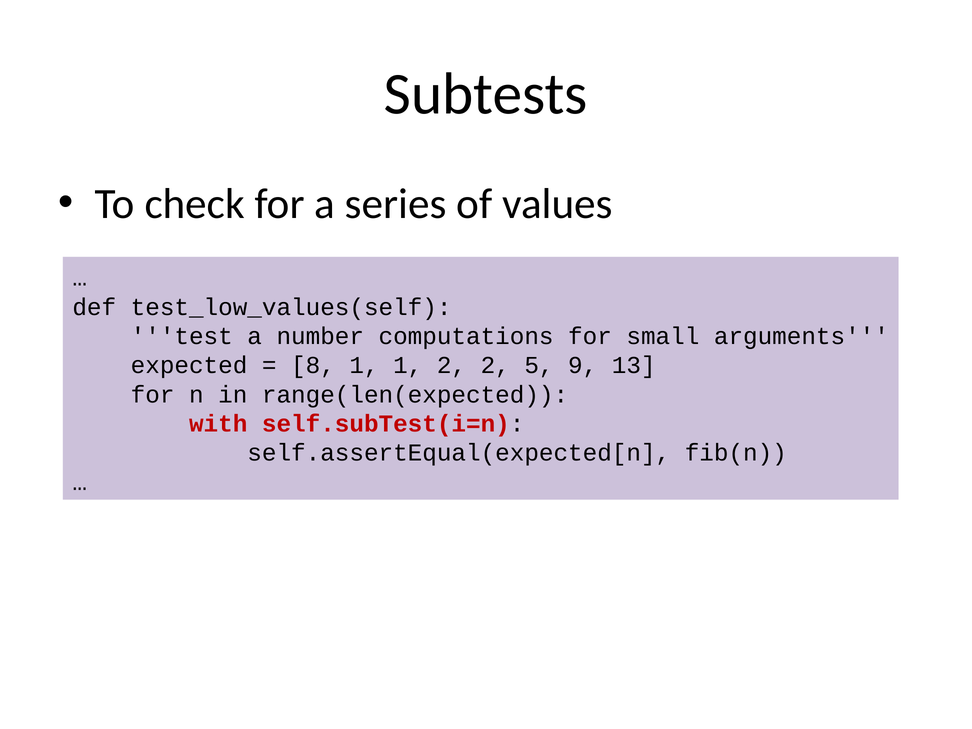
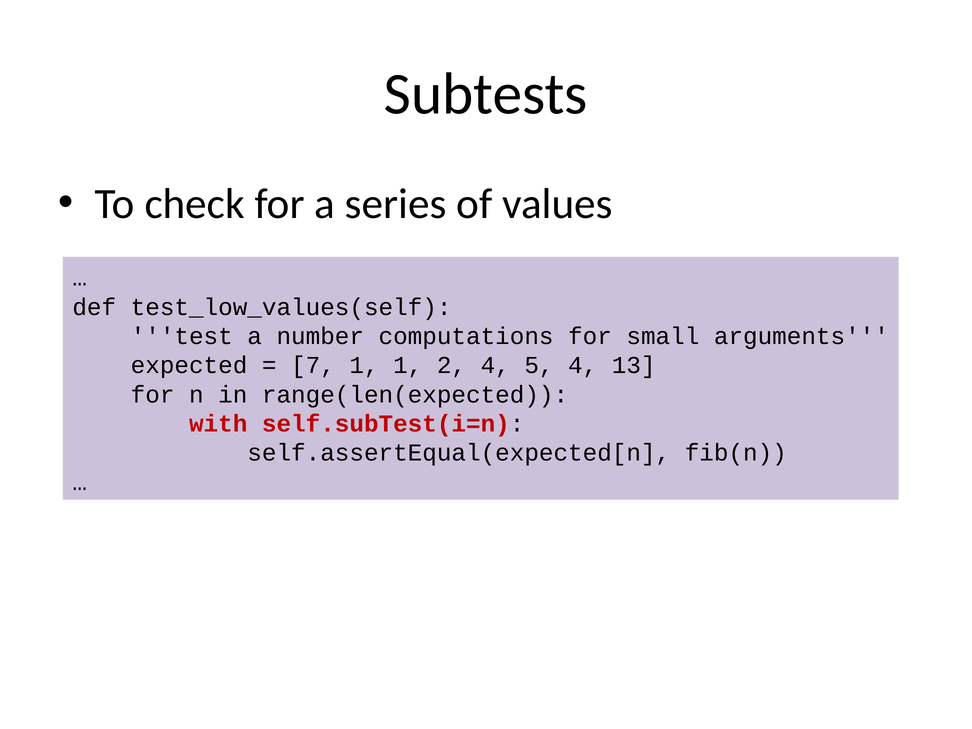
8: 8 -> 7 (313, 365)
2 2: 2 -> 4 (495, 365)
5 9: 9 -> 4 (583, 365)
